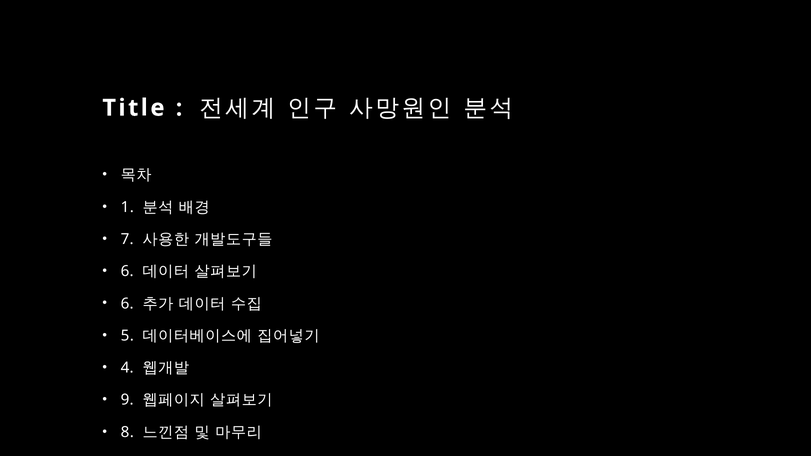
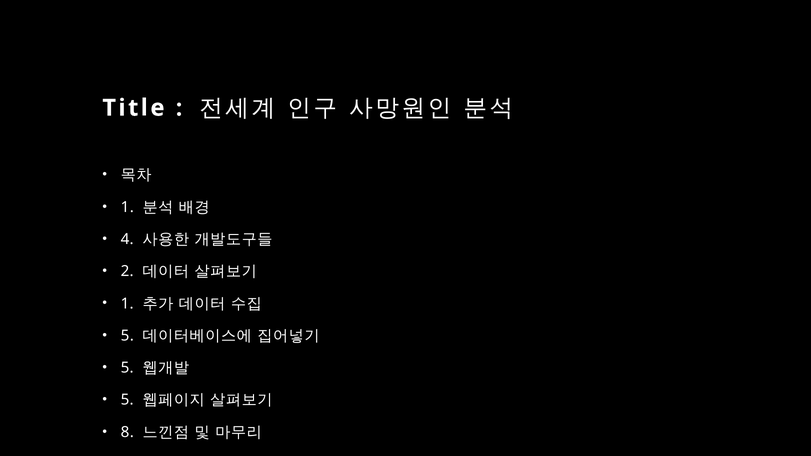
7: 7 -> 4 (127, 239)
6: 6 -> 2 (127, 271)
6: 6 -> 1 (127, 304)
4: 4 -> 5 (127, 368)
9: 9 -> 5 (127, 400)
